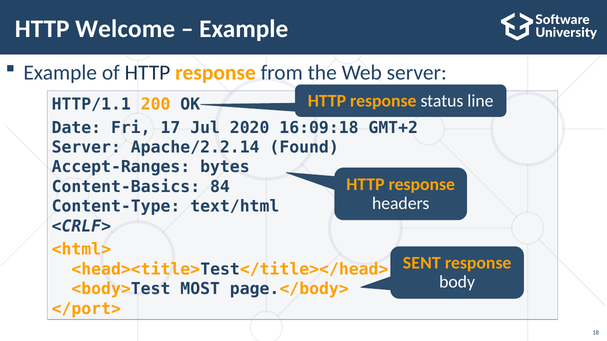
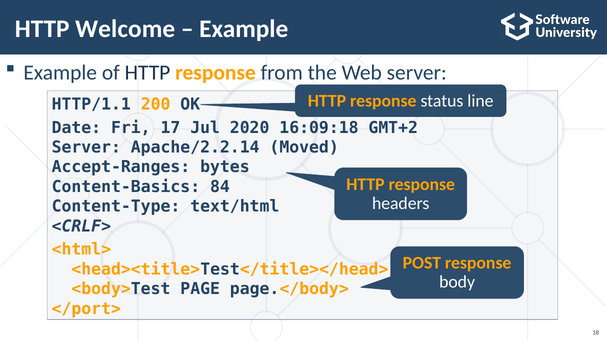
Found: Found -> Moved (304, 148)
SENT: SENT -> POST (422, 263)
MOST: MOST -> PAGE (200, 289)
